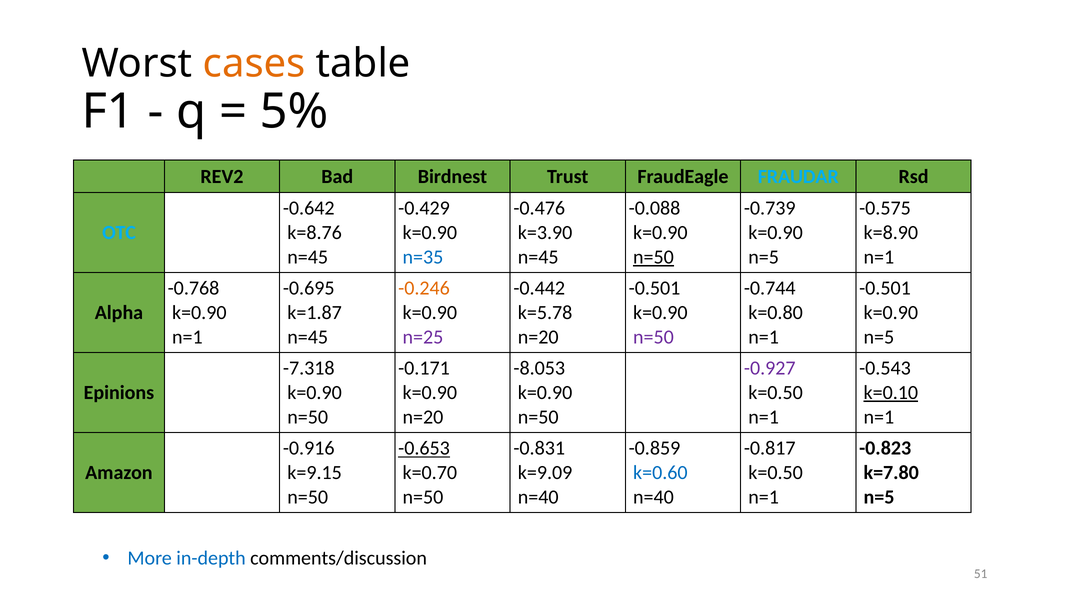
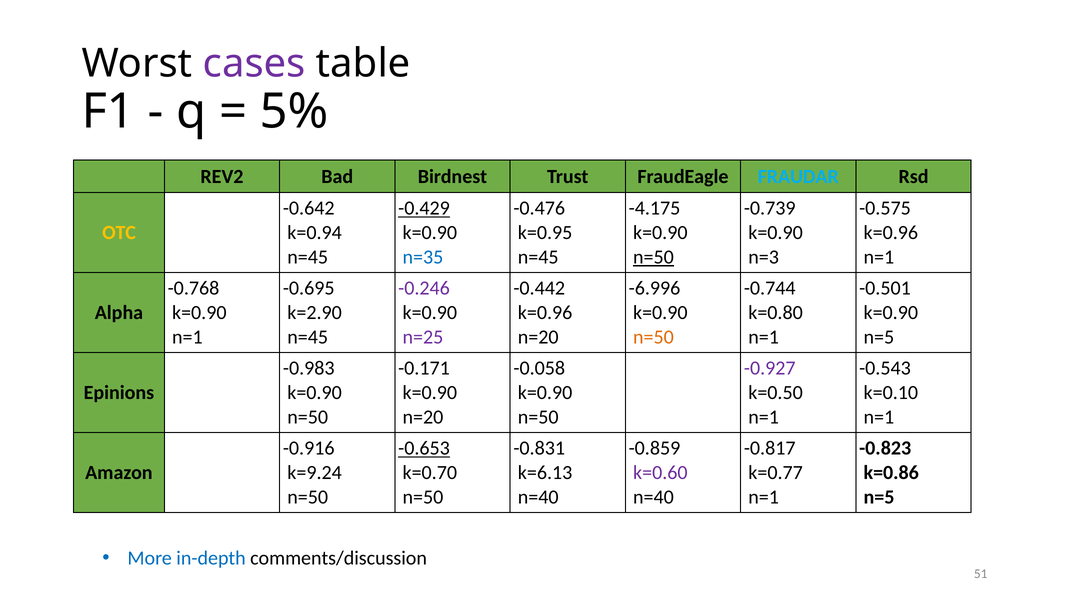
cases colour: orange -> purple (254, 63)
-0.429 underline: none -> present (424, 208)
-0.088: -0.088 -> -4.175 (655, 208)
OTC colour: light blue -> yellow (119, 233)
k=8.76: k=8.76 -> k=0.94 (315, 233)
k=3.90: k=3.90 -> k=0.95 (545, 233)
k=8.90: k=8.90 -> k=0.96 (891, 233)
n=5: n=5 -> n=3 (764, 257)
-0.246 colour: orange -> purple (424, 288)
-0.501: -0.501 -> -6.996 (655, 288)
k=1.87: k=1.87 -> k=2.90 (315, 313)
k=5.78: k=5.78 -> k=0.96 (545, 313)
n=50 colour: purple -> orange (653, 337)
-7.318: -7.318 -> -0.983 (309, 368)
-8.053: -8.053 -> -0.058 (539, 368)
k=0.10 underline: present -> none (891, 393)
k=9.15: k=9.15 -> k=9.24 (315, 473)
k=9.09: k=9.09 -> k=6.13 (545, 473)
k=0.60 colour: blue -> purple (660, 473)
k=0.50: k=0.50 -> k=0.77 (776, 473)
k=7.80: k=7.80 -> k=0.86 (891, 473)
